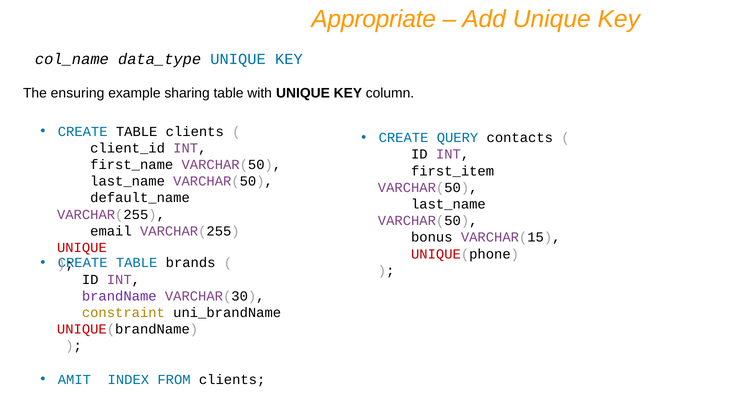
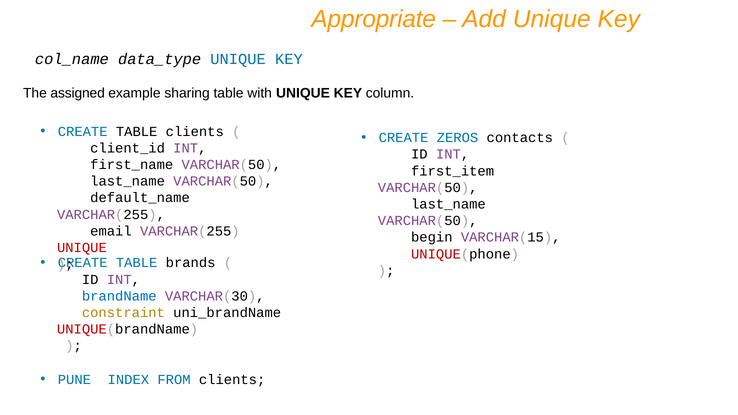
ensuring: ensuring -> assigned (78, 93)
QUERY: QUERY -> ZEROS (458, 138)
bonus: bonus -> begin (432, 237)
brandName colour: purple -> blue (119, 296)
AMIT: AMIT -> PUNE (74, 380)
